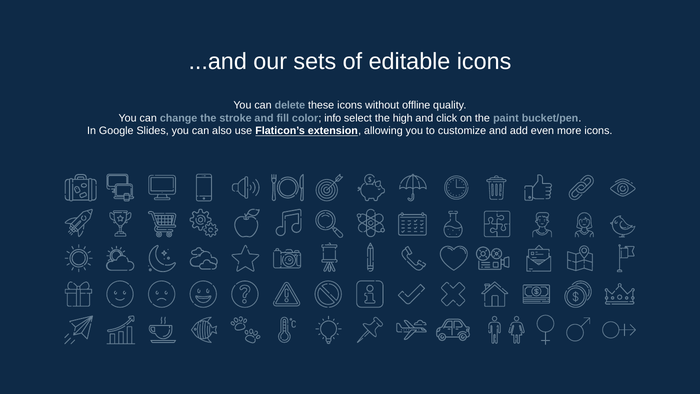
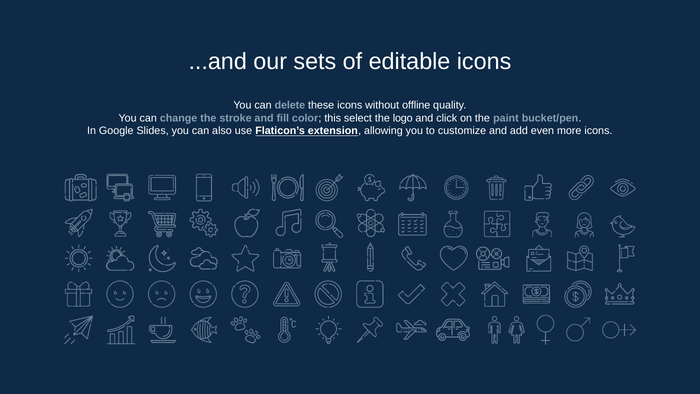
info: info -> this (333, 118)
high: high -> logo (403, 118)
